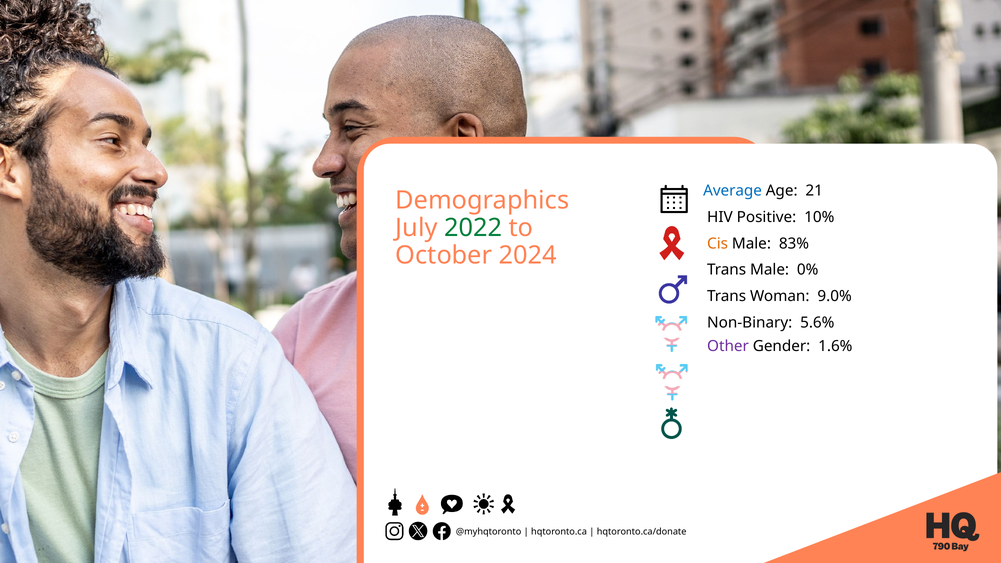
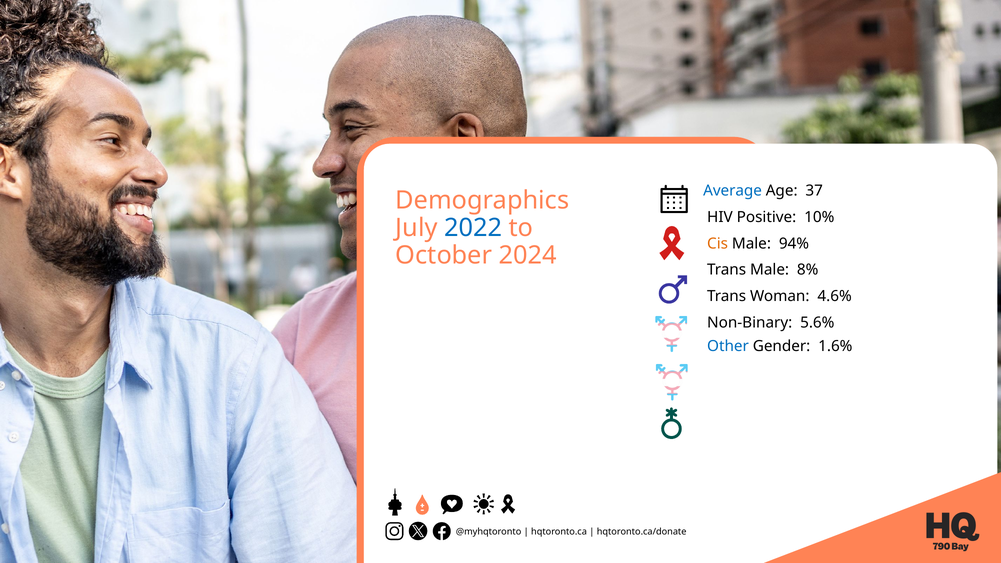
21: 21 -> 37 (814, 191)
2022 colour: green -> blue (473, 228)
83%: 83% -> 94% (794, 243)
0%: 0% -> 8% (808, 270)
9.0%: 9.0% -> 4.6% (835, 296)
Other colour: purple -> blue (728, 346)
